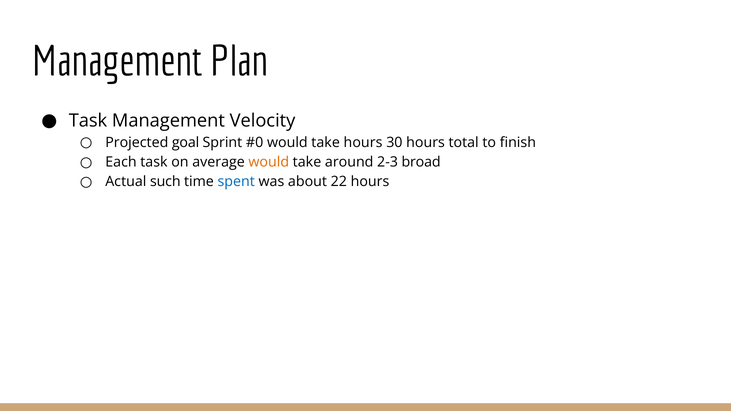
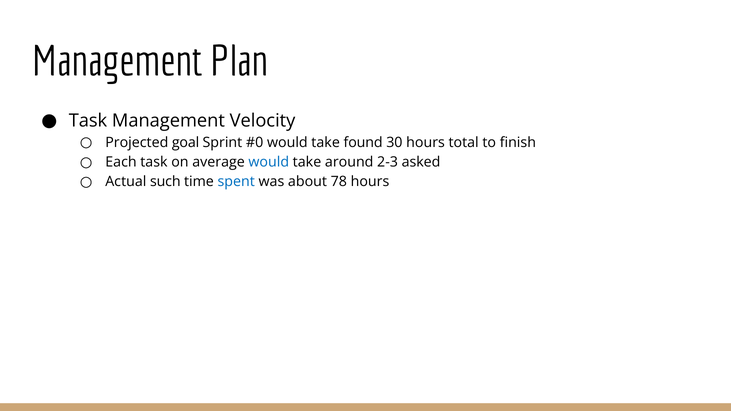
take hours: hours -> found (363, 143)
would colour: orange -> blue (269, 162)
broad: broad -> asked (421, 162)
22: 22 -> 78 (339, 182)
